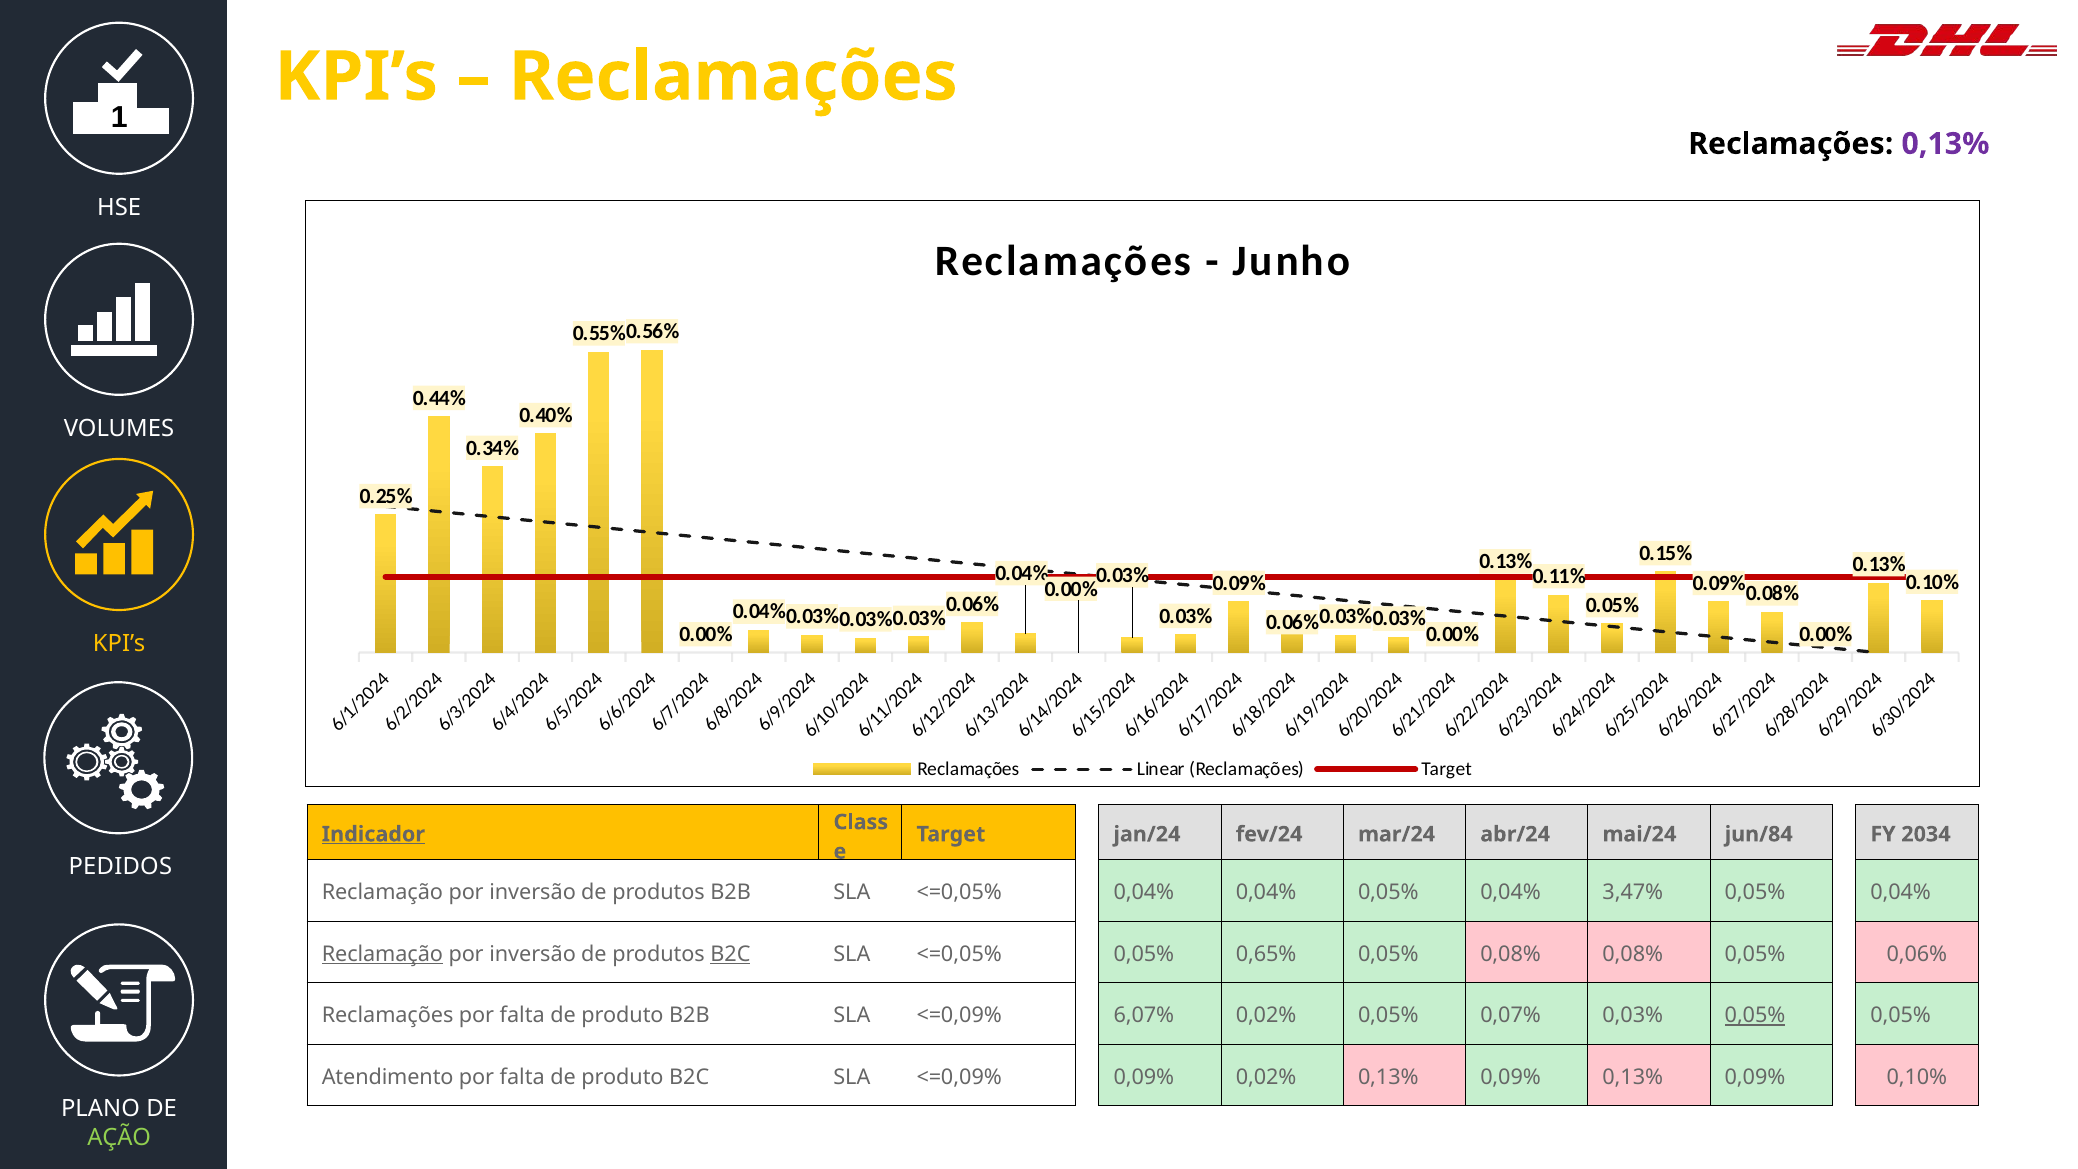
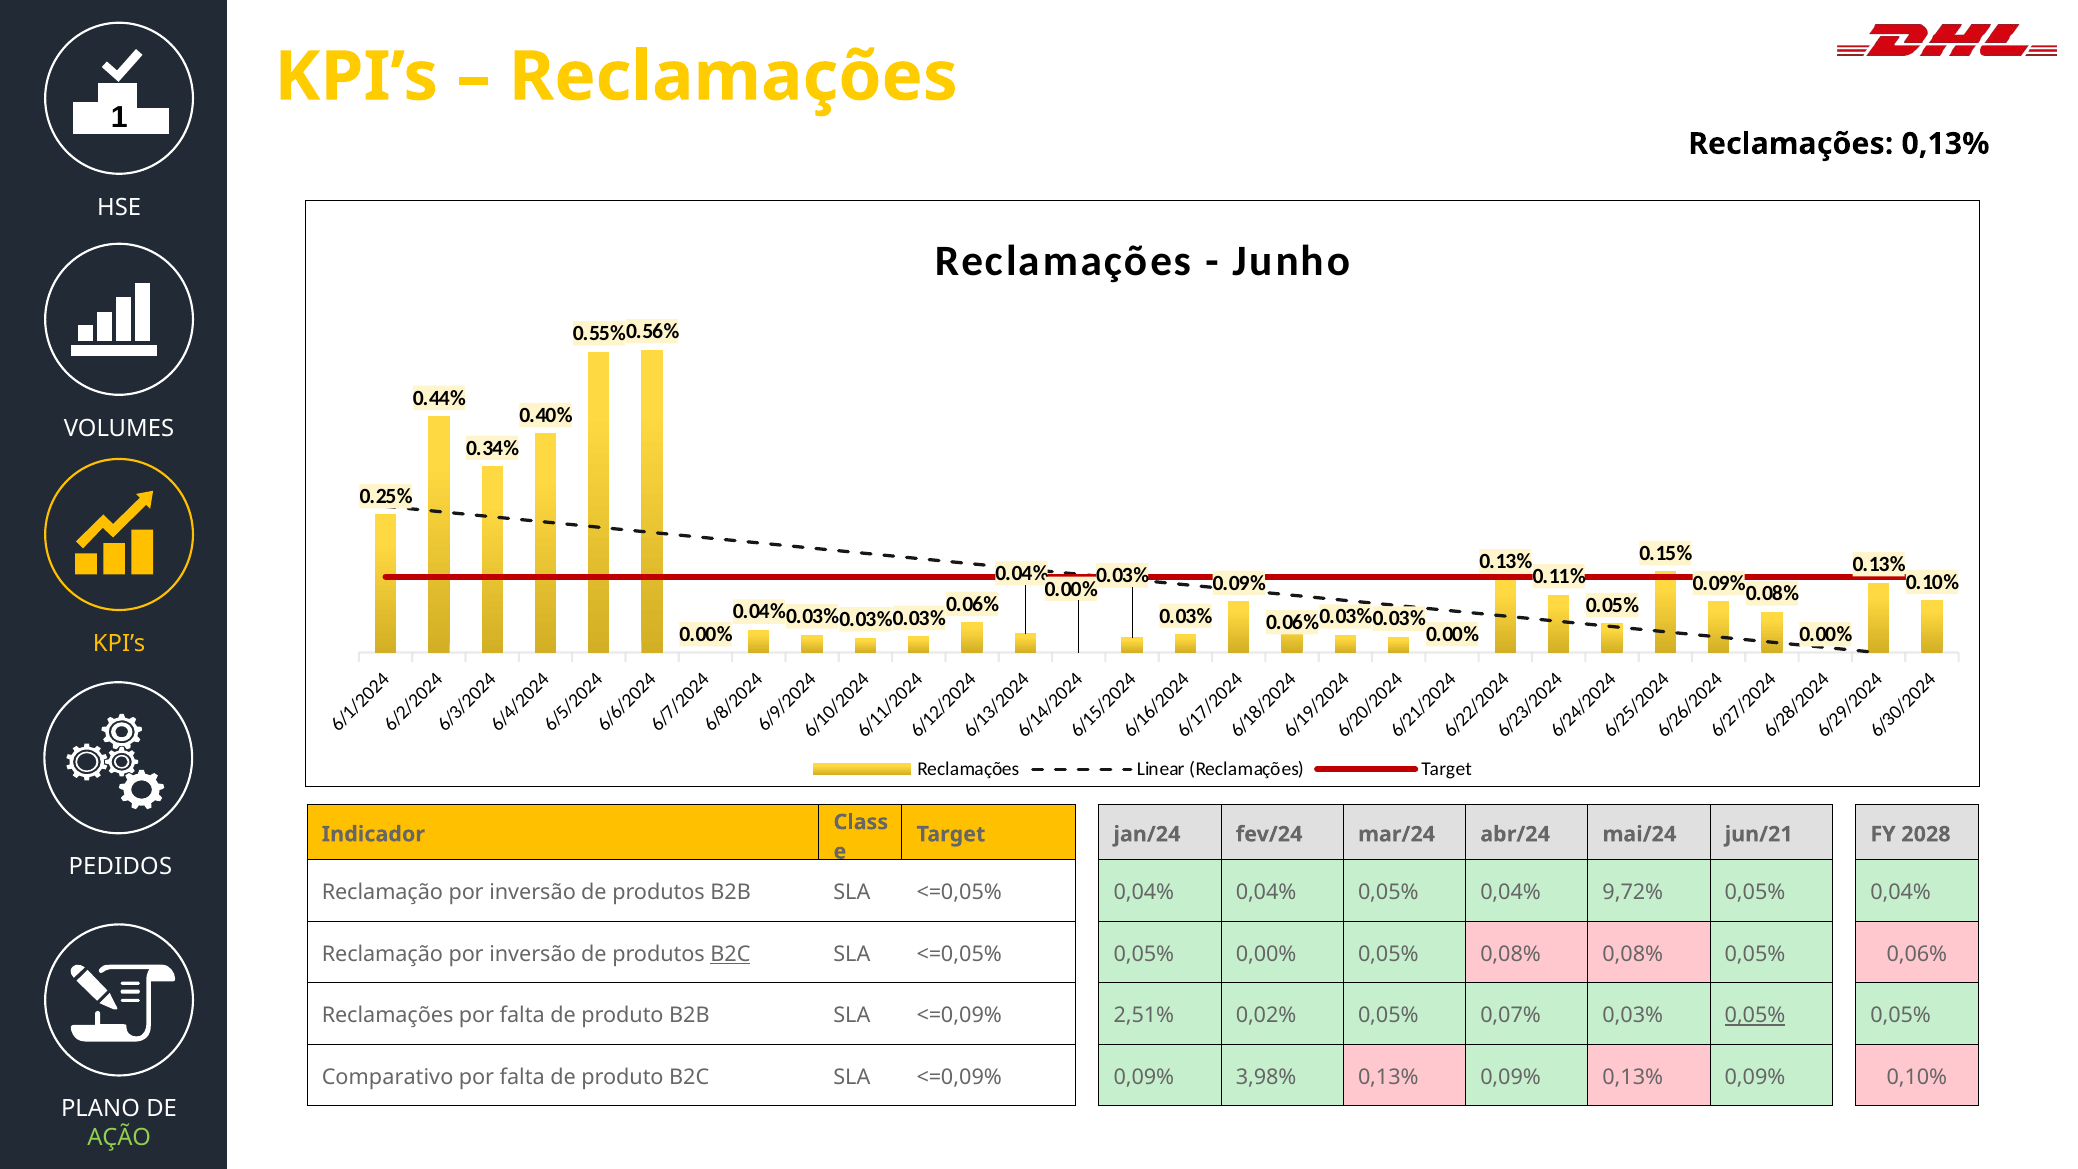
0,13% colour: purple -> black (1945, 144)
Indicador underline: present -> none (373, 834)
jun/84: jun/84 -> jun/21 (1759, 834)
2034: 2034 -> 2028 (1926, 834)
3,47%: 3,47% -> 9,72% (1633, 893)
Reclamação underline: present -> none (382, 954)
0,65%: 0,65% -> 0,00% (1266, 954)
6,07%: 6,07% -> 2,51% (1144, 1016)
Atendimento: Atendimento -> Comparativo (388, 1077)
0,09% 0,02%: 0,02% -> 3,98% (1266, 1077)
